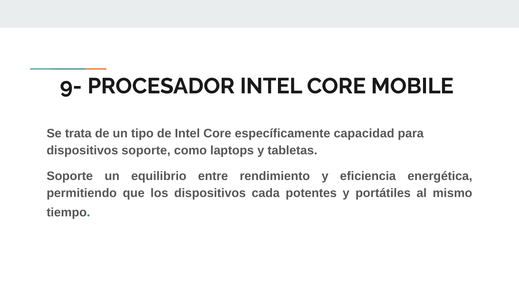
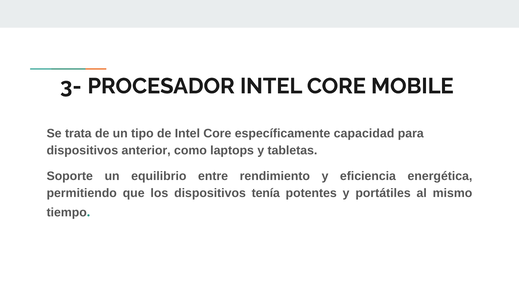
9-: 9- -> 3- (71, 86)
dispositivos soporte: soporte -> anterior (146, 150)
cada: cada -> tenía (266, 193)
